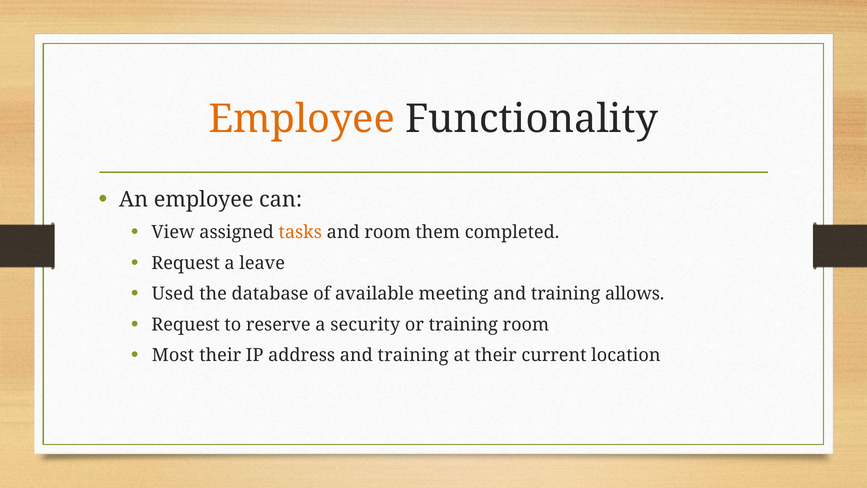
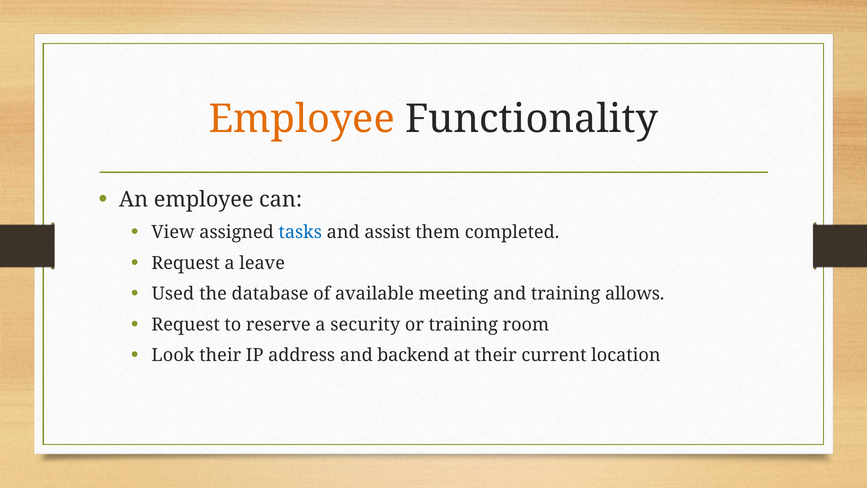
tasks colour: orange -> blue (300, 232)
and room: room -> assist (388, 232)
Most: Most -> Look (173, 355)
address and training: training -> backend (413, 355)
